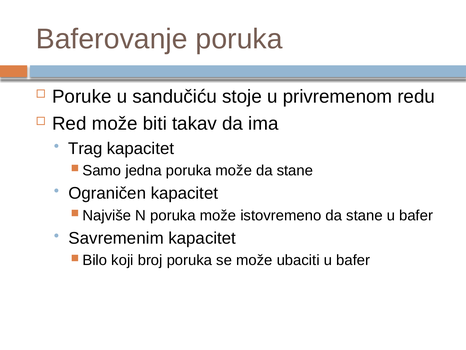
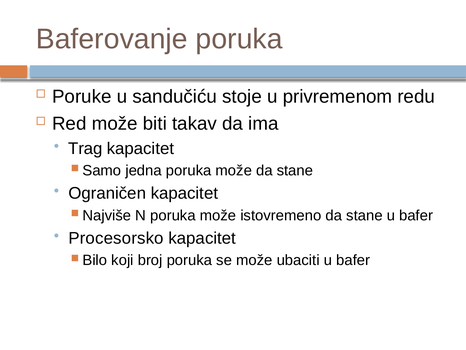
Savremenim: Savremenim -> Procesorsko (116, 238)
